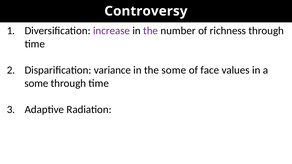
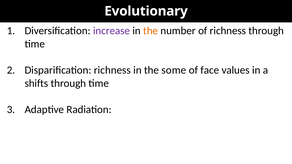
Controversy: Controversy -> Evolutionary (146, 11)
the colour: purple -> orange (151, 31)
Disparification variance: variance -> richness (112, 70)
some: some -> shifts (36, 83)
